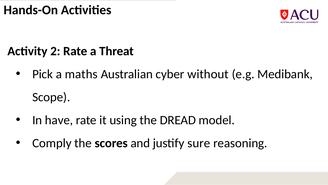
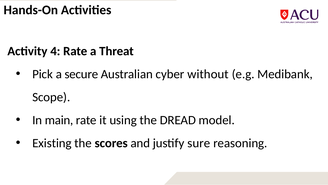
2: 2 -> 4 (55, 51)
maths: maths -> secure (81, 74)
have: have -> main (59, 120)
Comply: Comply -> Existing (52, 143)
